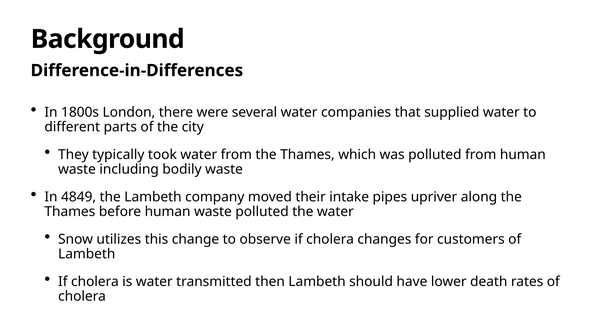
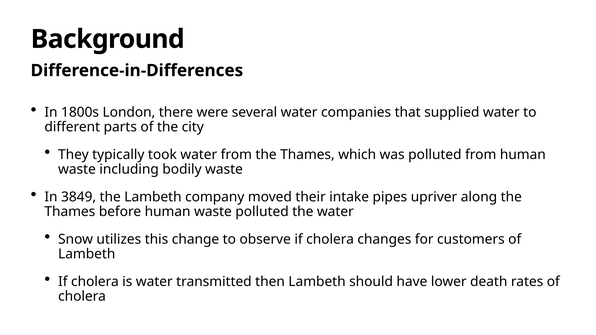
4849: 4849 -> 3849 (79, 197)
